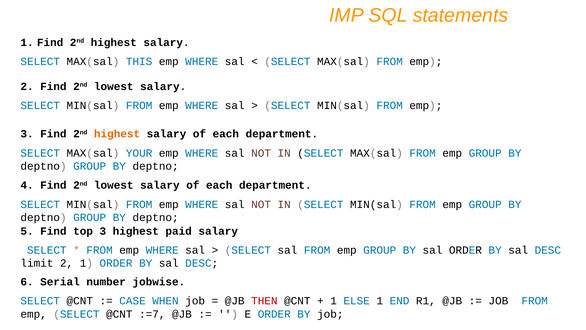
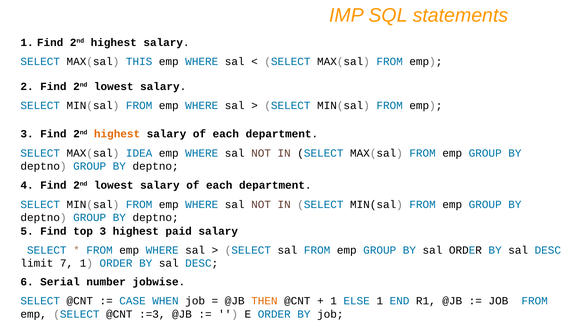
YOUR: YOUR -> IDEA (139, 153)
limit 2: 2 -> 7 (67, 263)
THEN colour: red -> orange (264, 301)
:=7: :=7 -> :=3 (152, 314)
